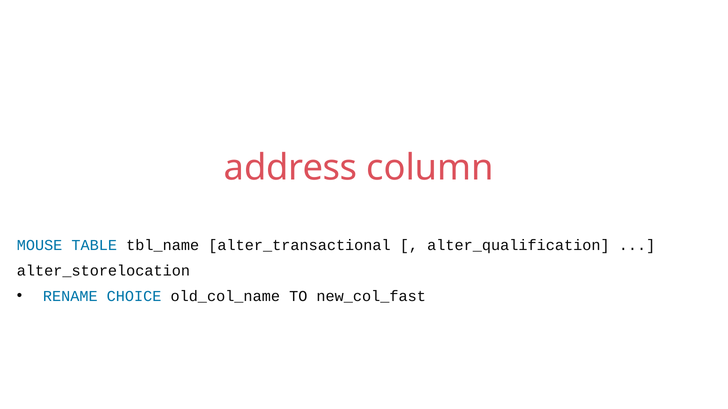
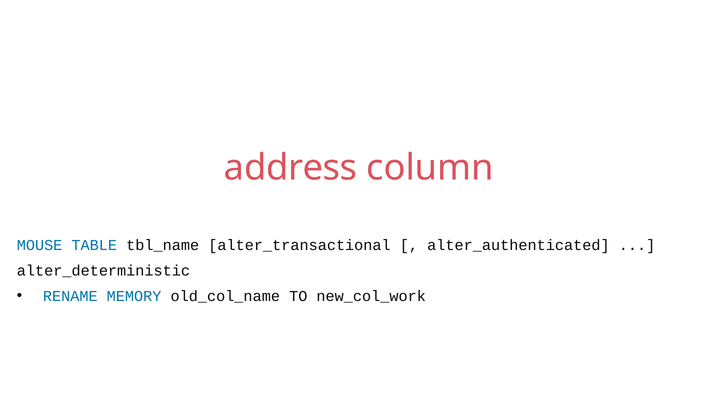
alter_qualification: alter_qualification -> alter_authenticated (518, 245)
alter_storelocation: alter_storelocation -> alter_deterministic (103, 271)
CHOICE: CHOICE -> MEMORY (134, 296)
new_col_fast: new_col_fast -> new_col_work (371, 296)
